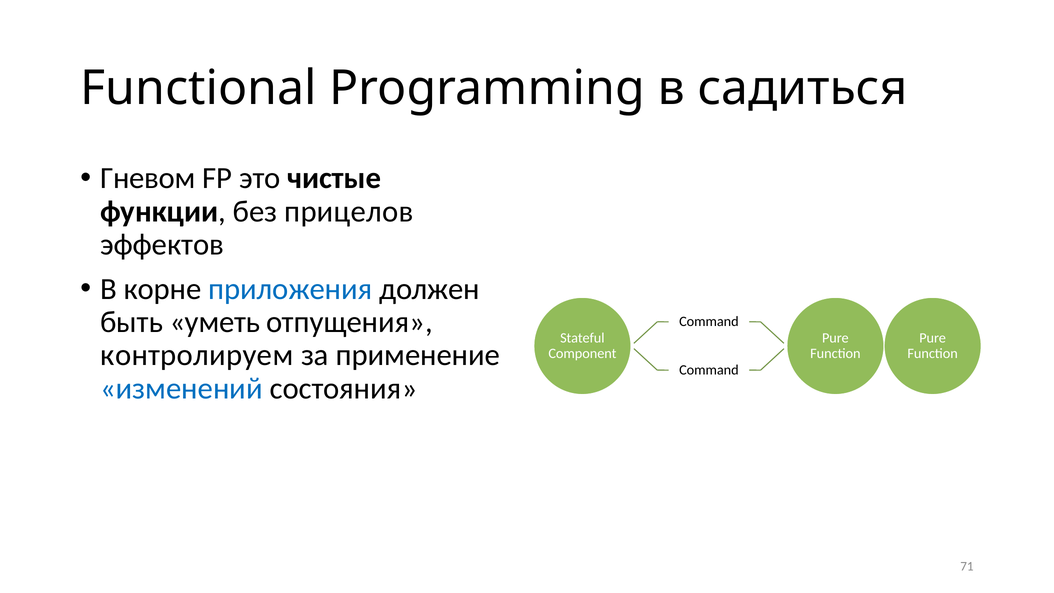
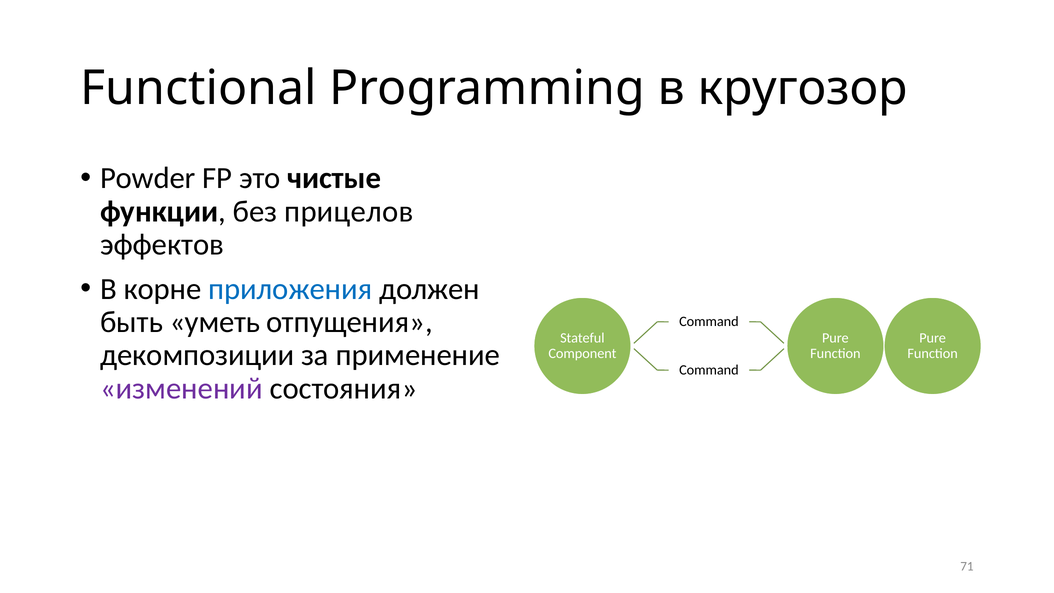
садиться: садиться -> кругозор (803, 89)
Гневом: Гневом -> Powder (148, 178)
контролируем: контролируем -> декомпозиции (197, 355)
изменений colour: blue -> purple (181, 388)
